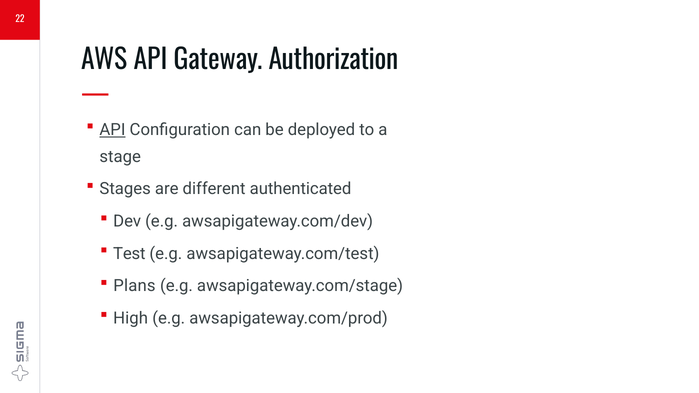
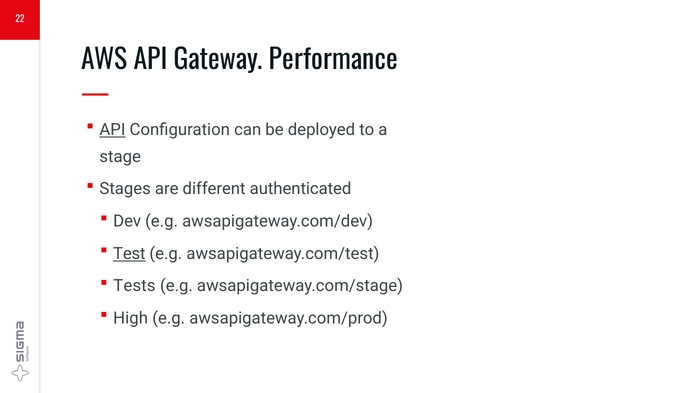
Authorization: Authorization -> Performance (333, 60)
Test underline: none -> present (129, 254)
Plans: Plans -> Tests (134, 286)
